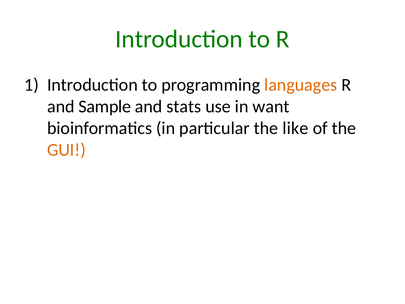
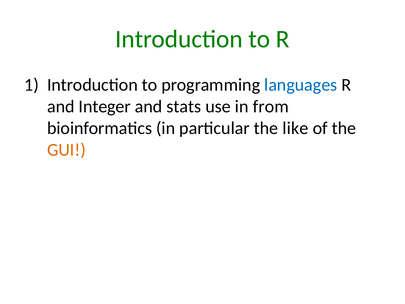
languages colour: orange -> blue (301, 85)
Sample: Sample -> Integer (105, 107)
want: want -> from (271, 107)
